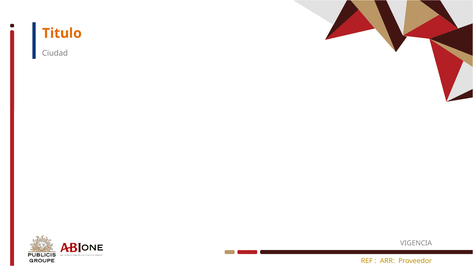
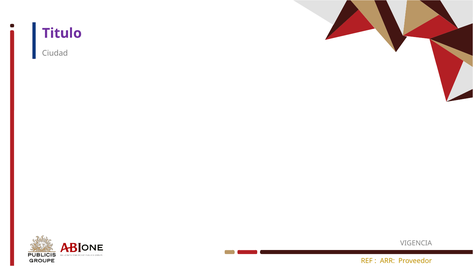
Titulo colour: orange -> purple (62, 33)
